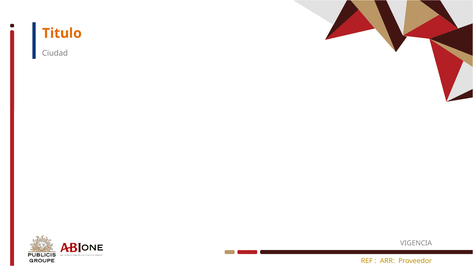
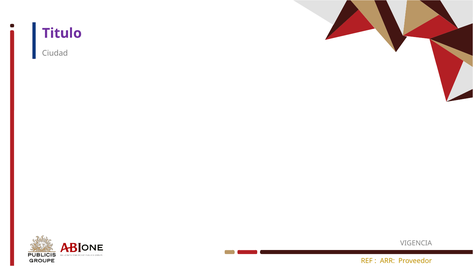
Titulo colour: orange -> purple (62, 33)
